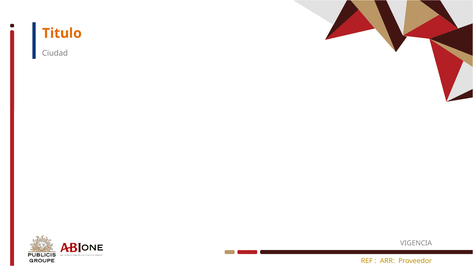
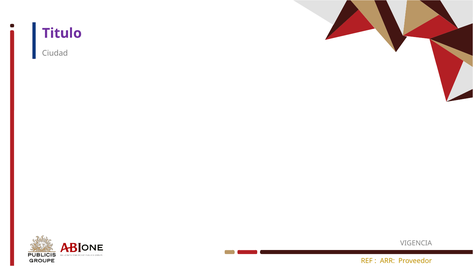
Titulo colour: orange -> purple (62, 33)
